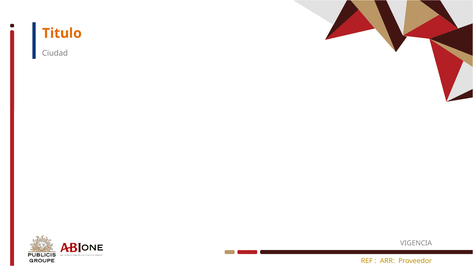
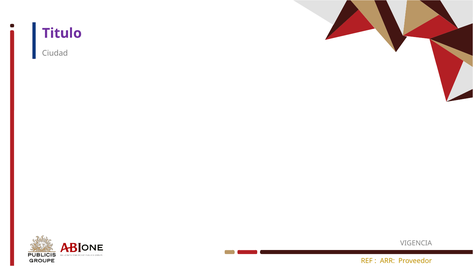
Titulo colour: orange -> purple (62, 33)
